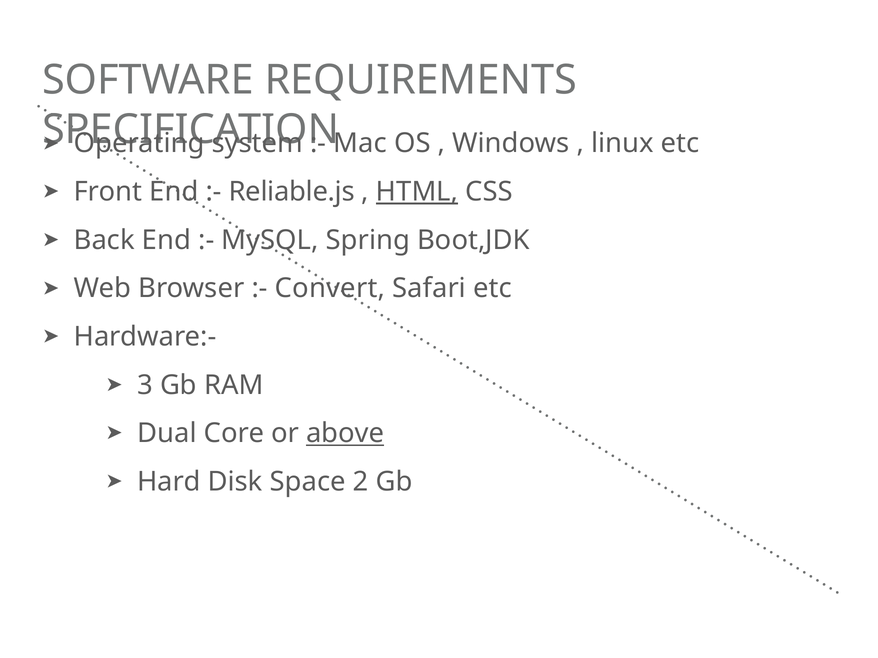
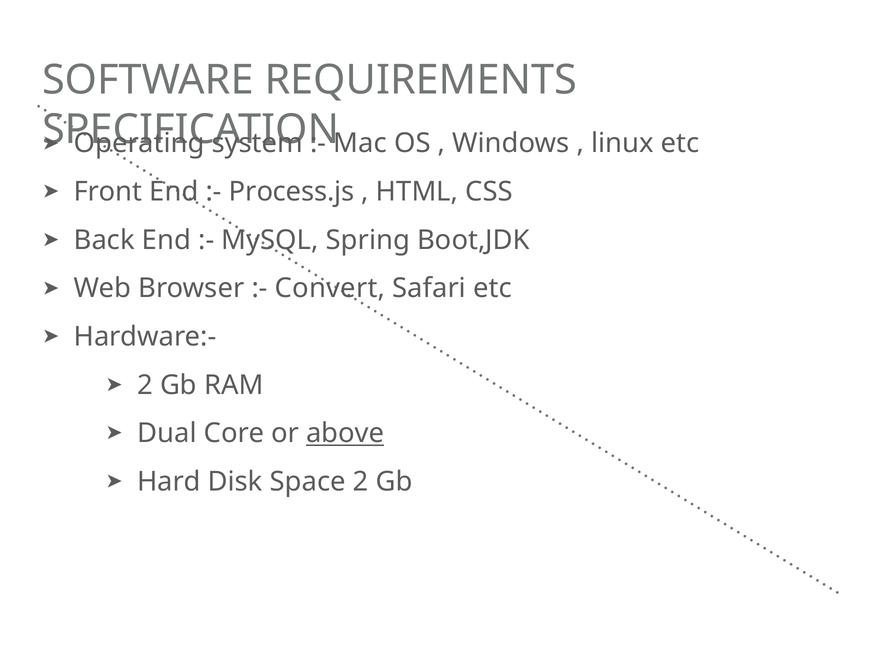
Reliable.js: Reliable.js -> Process.js (292, 192)
HTML underline: present -> none (417, 192)
3: 3 -> 2 (145, 385)
